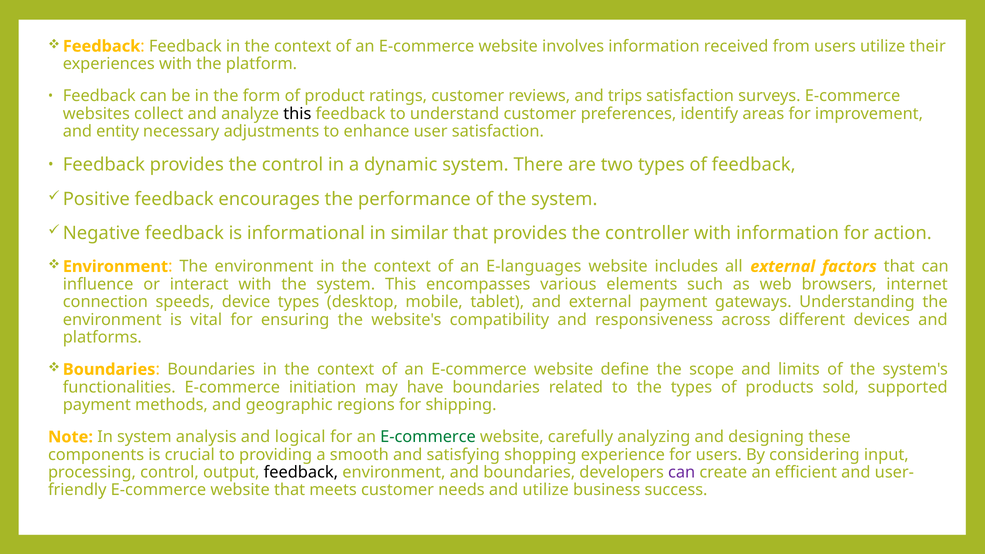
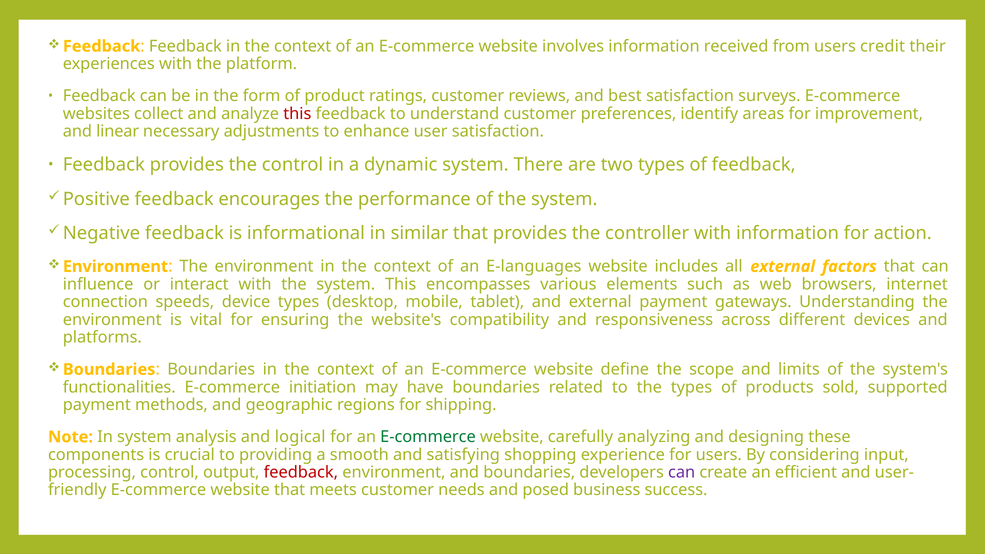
users utilize: utilize -> credit (883, 46)
trips: trips -> best (625, 96)
this colour: black -> red (297, 114)
entity: entity -> linear (118, 132)
feedback colour: black -> red (301, 472)
and utilize: utilize -> posed (546, 490)
